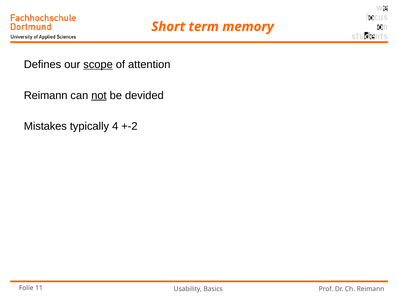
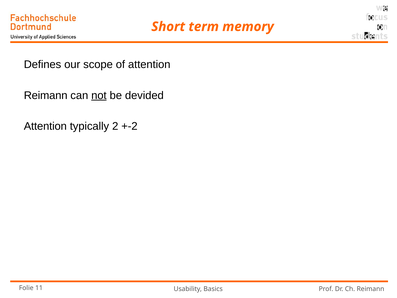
scope underline: present -> none (98, 64)
Mistakes: Mistakes -> Attention (45, 126)
4: 4 -> 2 (115, 126)
